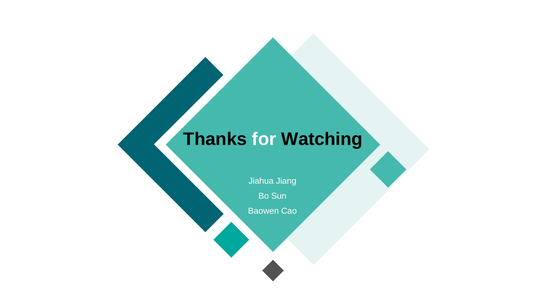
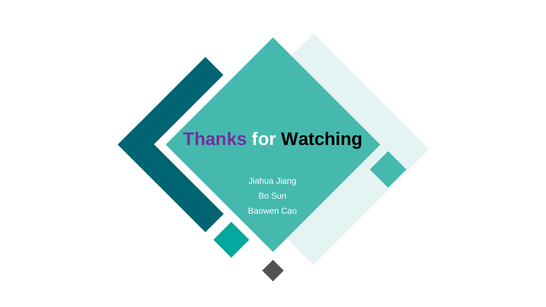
Thanks colour: black -> purple (215, 139)
